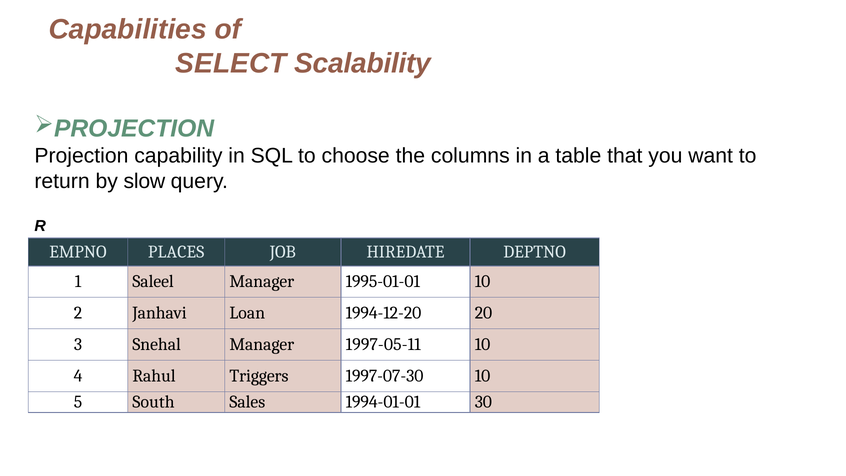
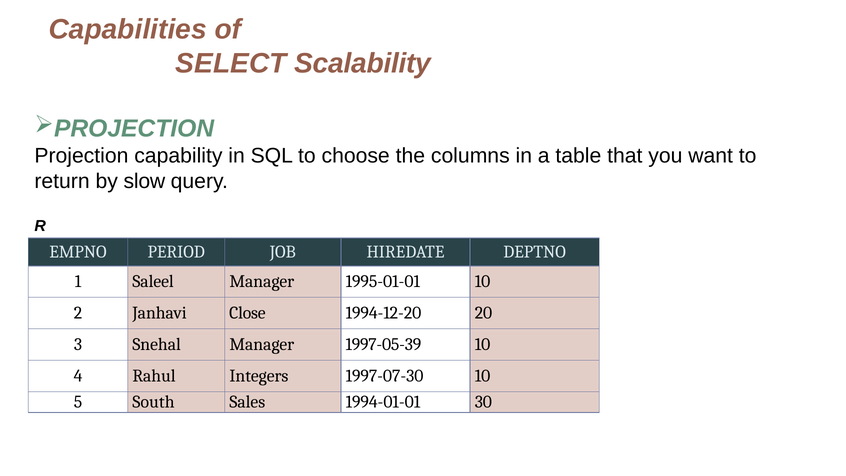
PLACES: PLACES -> PERIOD (176, 252)
Loan: Loan -> Close (247, 313)
1997-05-11: 1997-05-11 -> 1997-05-39 (383, 344)
Triggers: Triggers -> Integers (259, 376)
